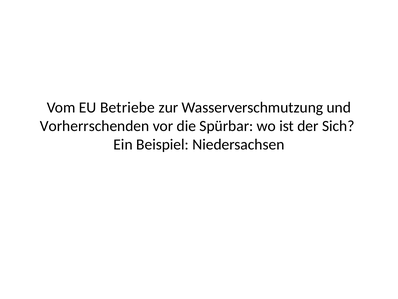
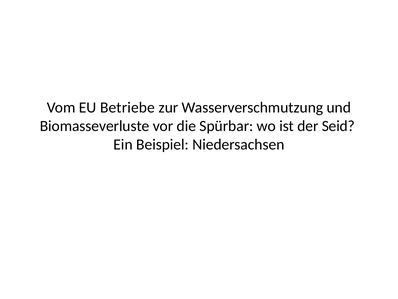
Vorherrschenden: Vorherrschenden -> Biomasseverluste (95, 126)
Sich: Sich -> Seid (338, 126)
